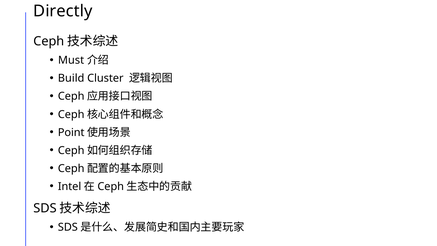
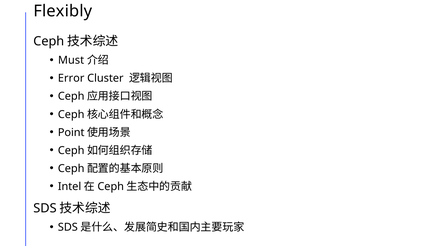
Directly: Directly -> Flexibly (63, 11)
Build: Build -> Error (71, 78)
